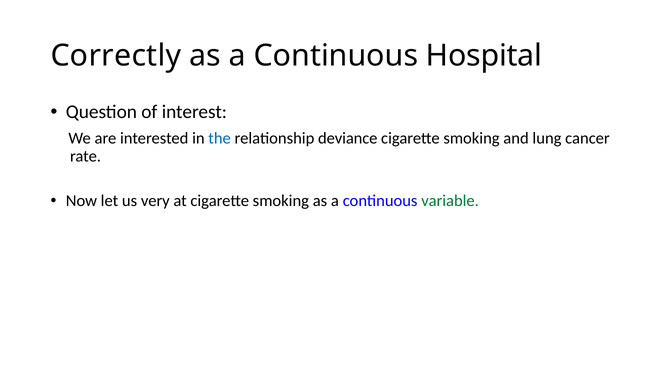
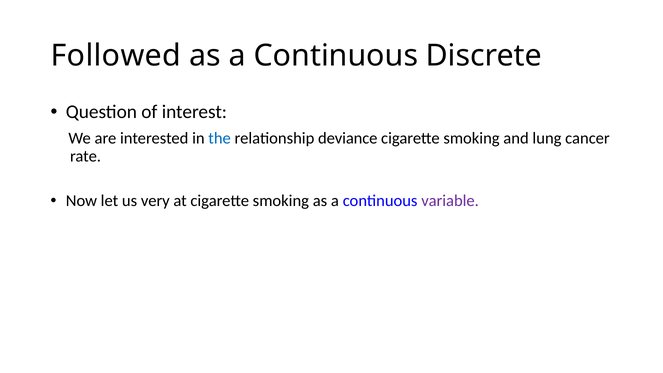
Correctly: Correctly -> Followed (116, 56)
Hospital: Hospital -> Discrete (484, 56)
variable colour: green -> purple (450, 201)
